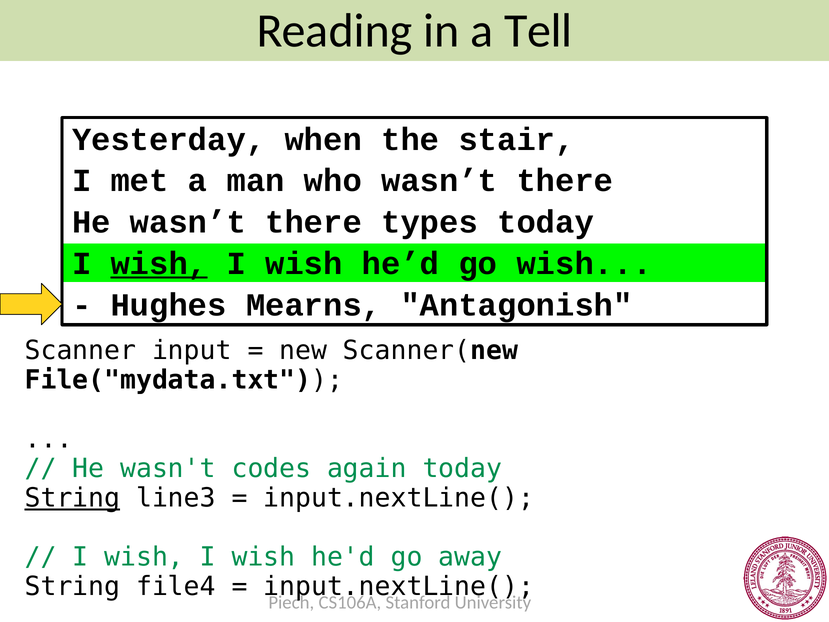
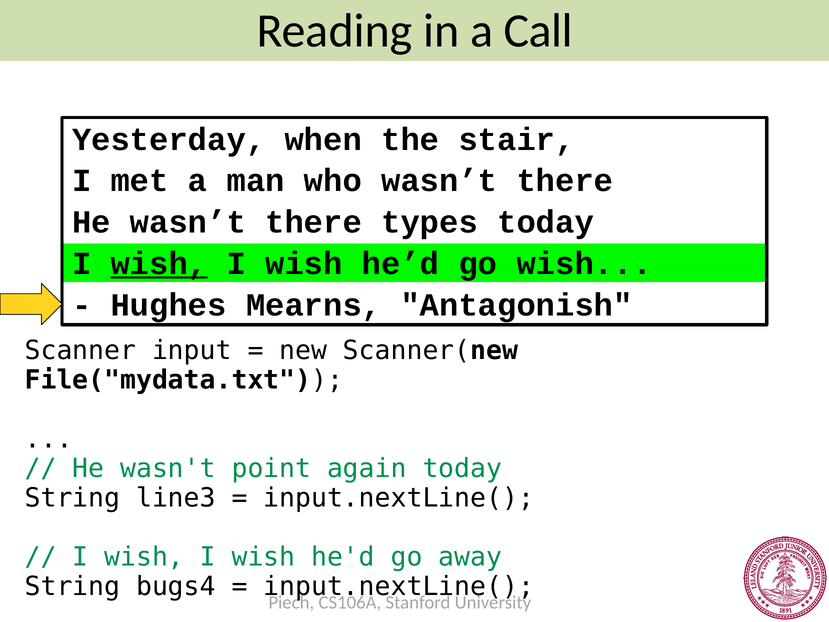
Tell: Tell -> Call (538, 31)
codes: codes -> point (271, 468)
String underline: present -> none (72, 498)
file4: file4 -> bugs4 (176, 586)
